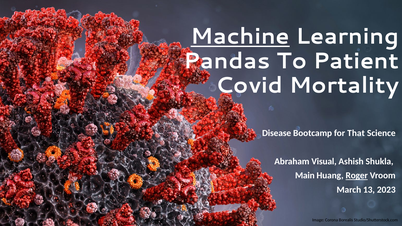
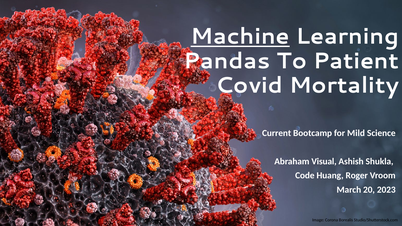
Disease: Disease -> Current (277, 133)
That: That -> Mild (356, 133)
Main: Main -> Code (305, 176)
Roger underline: present -> none (357, 176)
13: 13 -> 20 (369, 190)
